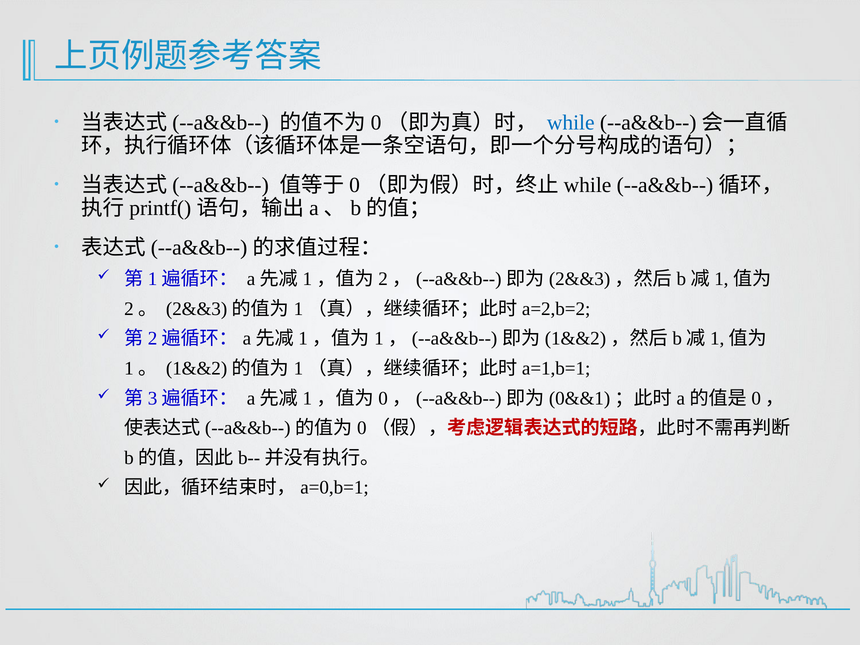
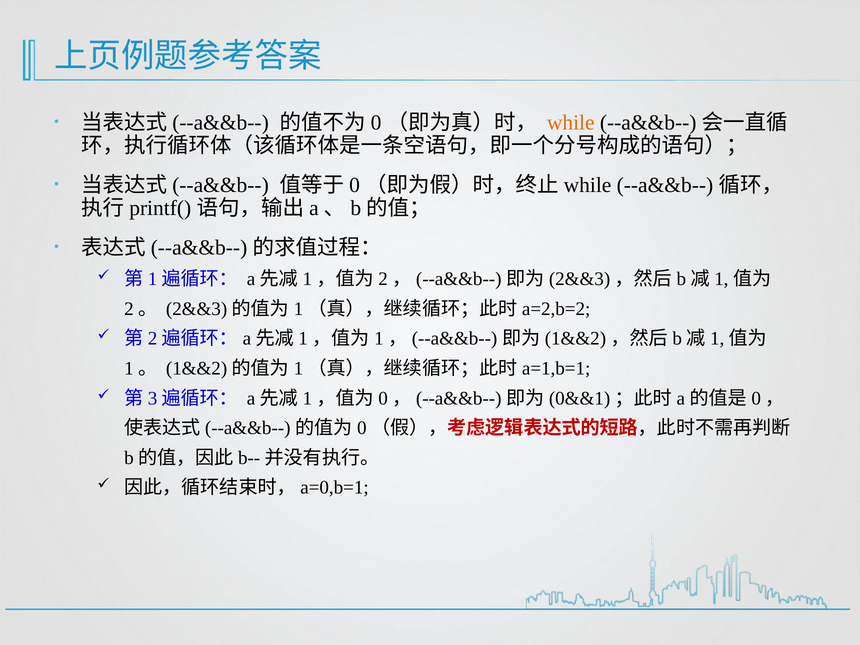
while colour: blue -> orange (571, 123)
